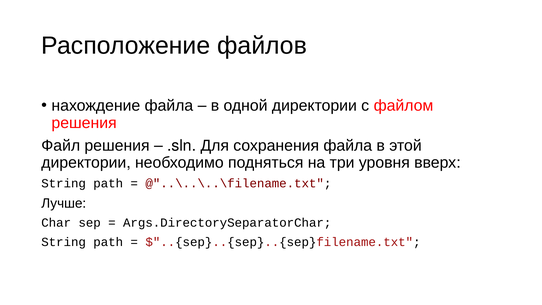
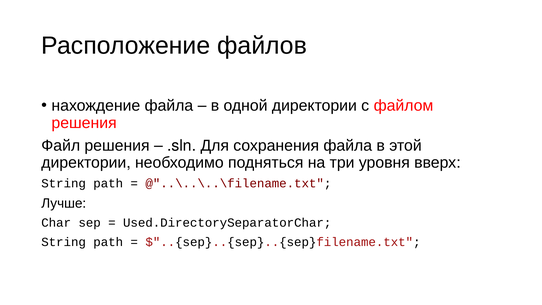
Args.DirectorySeparatorChar: Args.DirectorySeparatorChar -> Used.DirectorySeparatorChar (227, 223)
